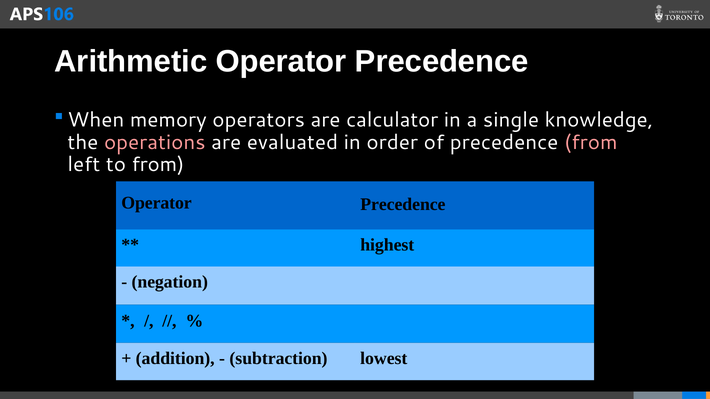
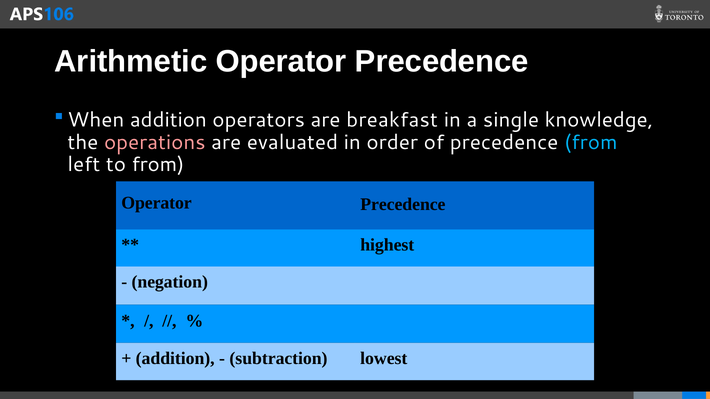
When memory: memory -> addition (168, 120)
calculator: calculator -> breakfast (392, 120)
from colour: pink -> light blue (591, 142)
